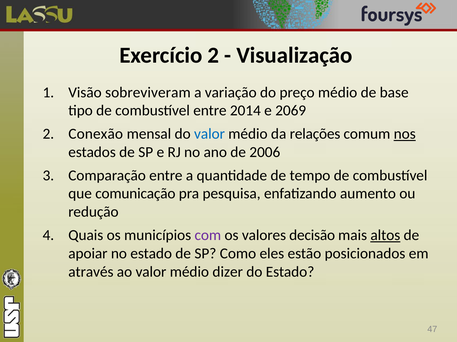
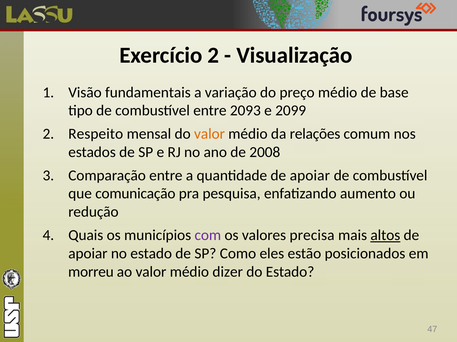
sobreviveram: sobreviveram -> fundamentais (148, 93)
2014: 2014 -> 2093 (245, 111)
2069: 2069 -> 2099 (291, 111)
Conexão: Conexão -> Respeito (96, 134)
valor colour: blue -> orange (209, 134)
nos underline: present -> none (405, 134)
2006: 2006 -> 2008 (265, 152)
quantidade de tempo: tempo -> apoiar (310, 176)
decisão: decisão -> precisa (312, 236)
através: através -> morreu (91, 272)
